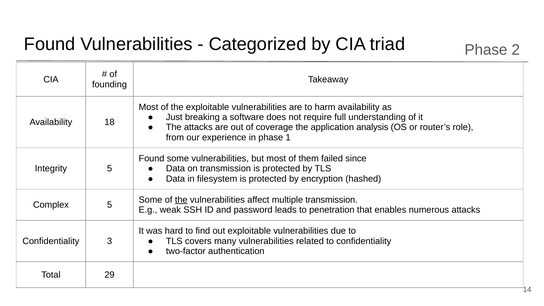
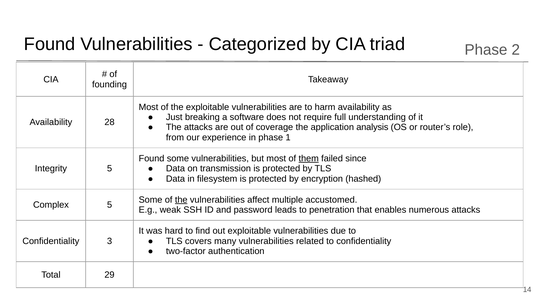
18: 18 -> 28 (110, 122)
them underline: none -> present (309, 158)
multiple transmission: transmission -> accustomed (331, 200)
